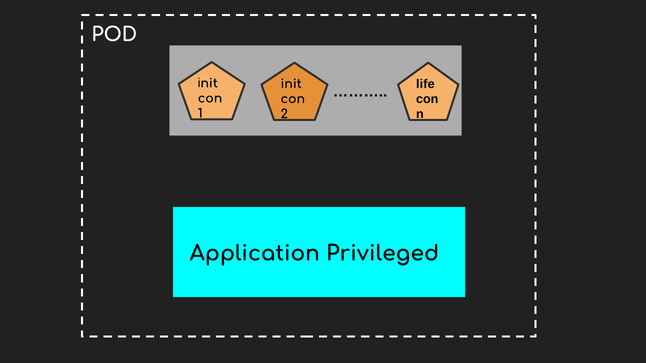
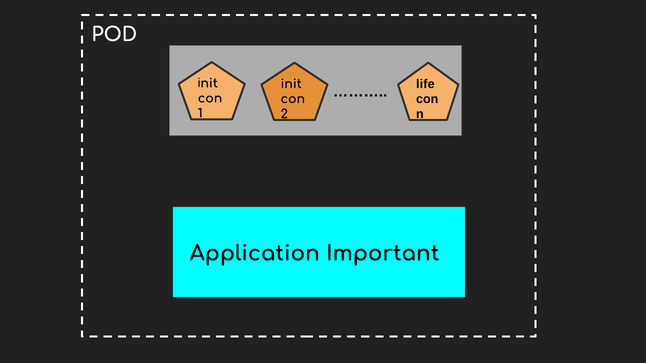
Privileged: Privileged -> Important (383, 254)
